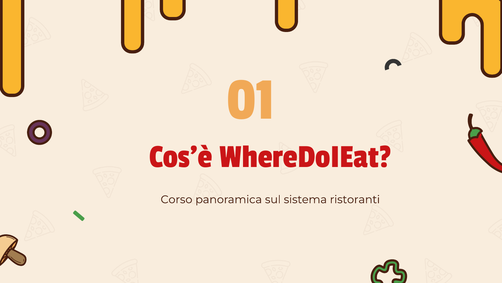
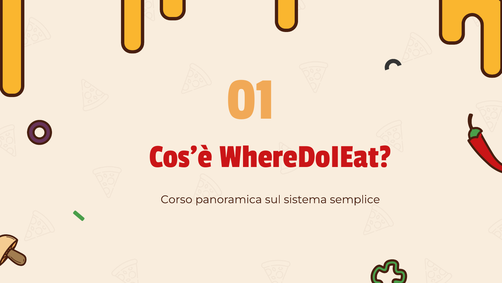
ristoranti: ristoranti -> semplice (355, 199)
